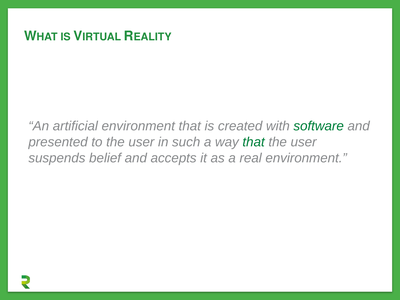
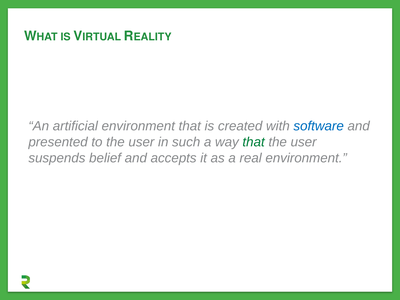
software colour: green -> blue (319, 126)
